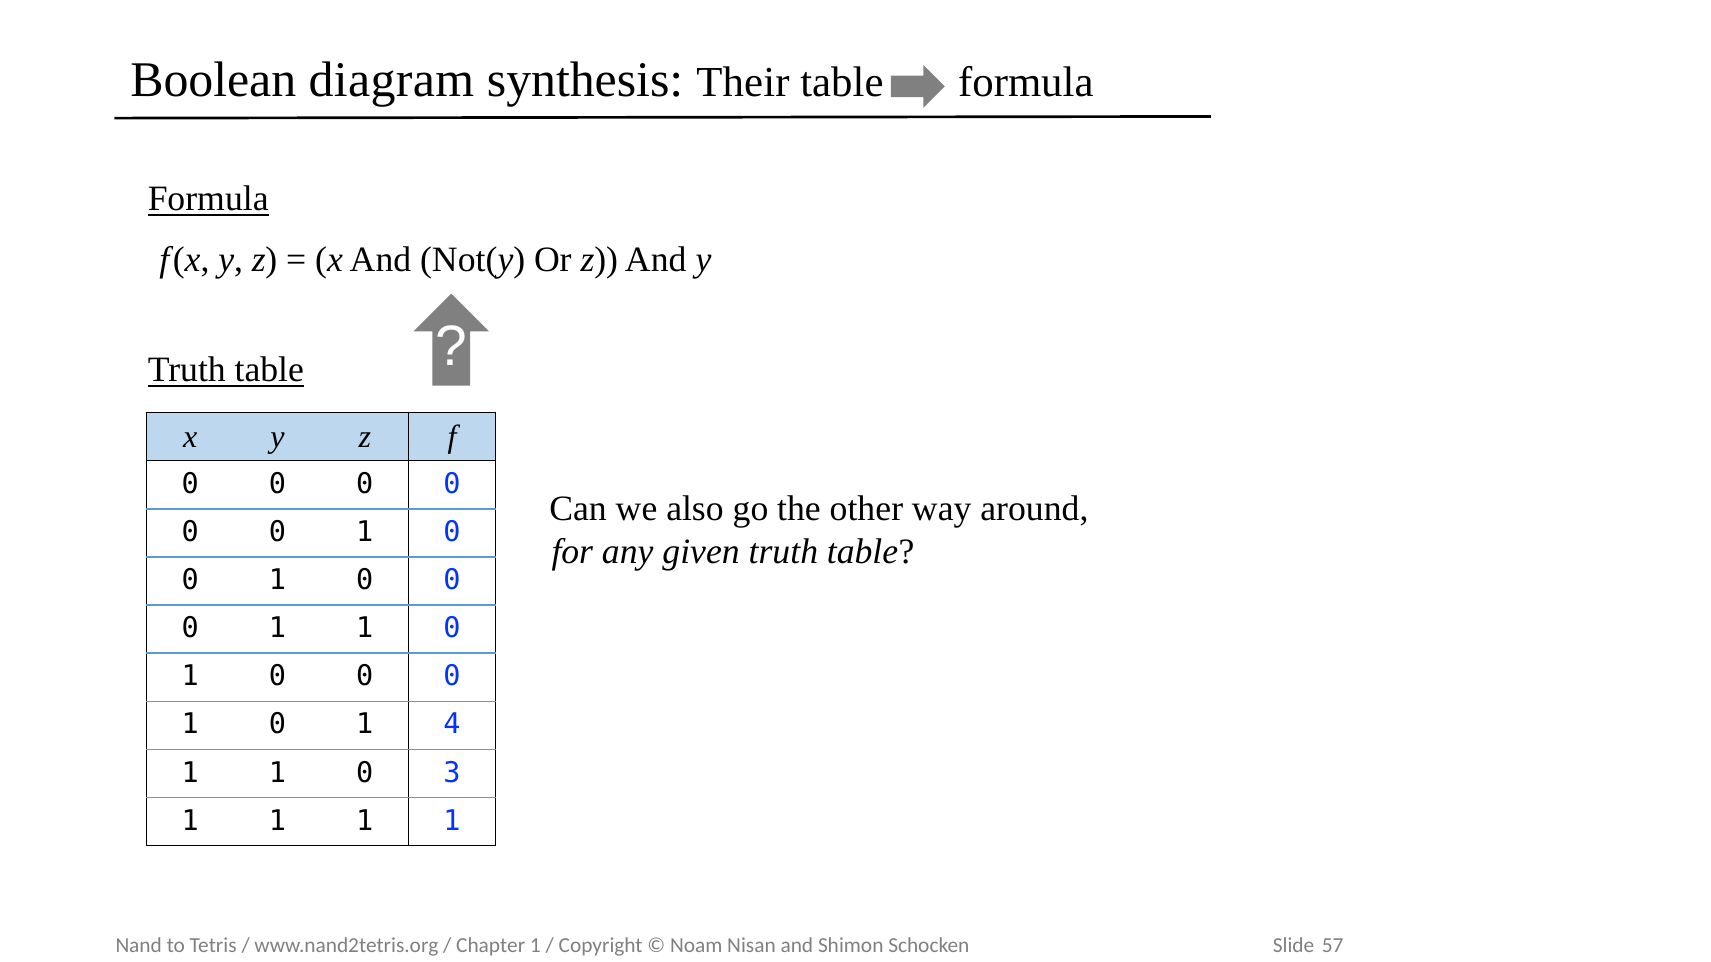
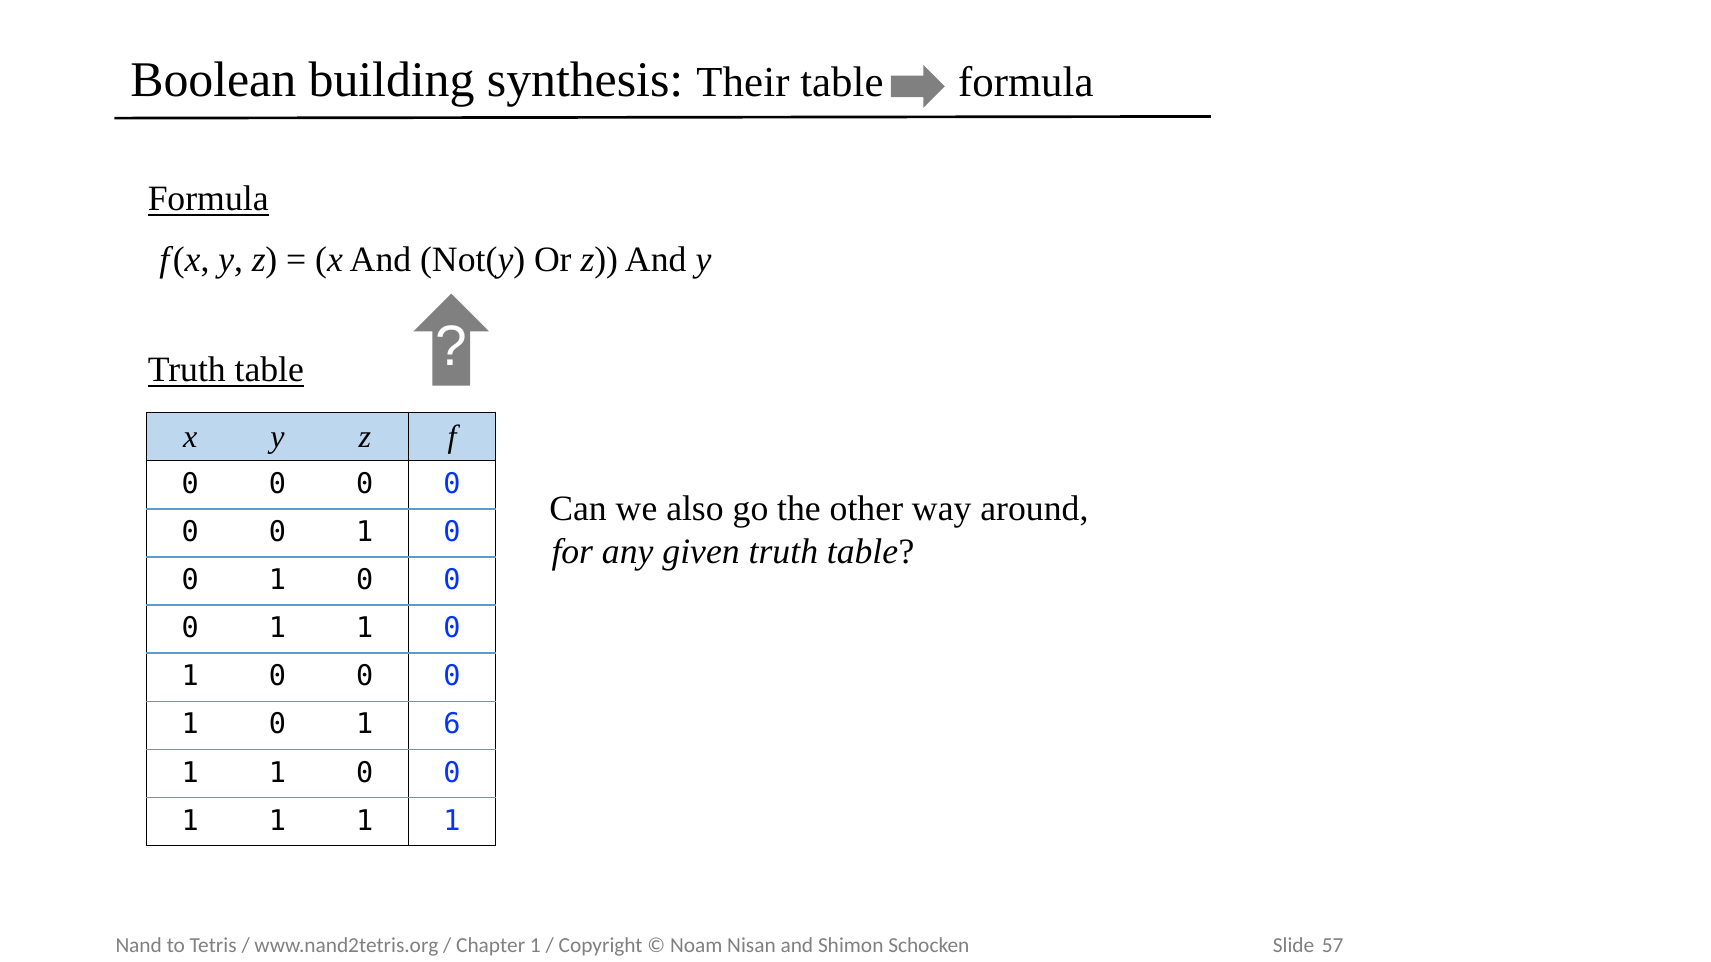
diagram: diagram -> building (392, 81)
4: 4 -> 6 (452, 725)
1 1 0 3: 3 -> 0 (452, 773)
